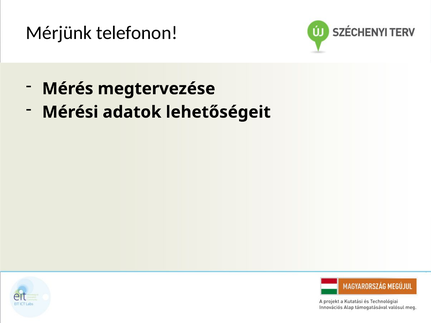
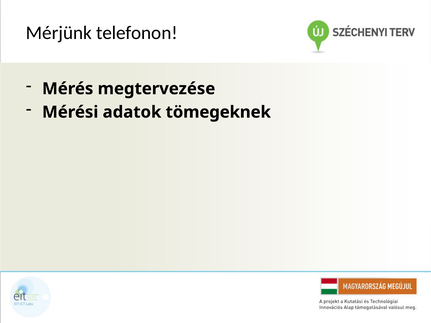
lehetőségeit: lehetőségeit -> tömegeknek (218, 112)
